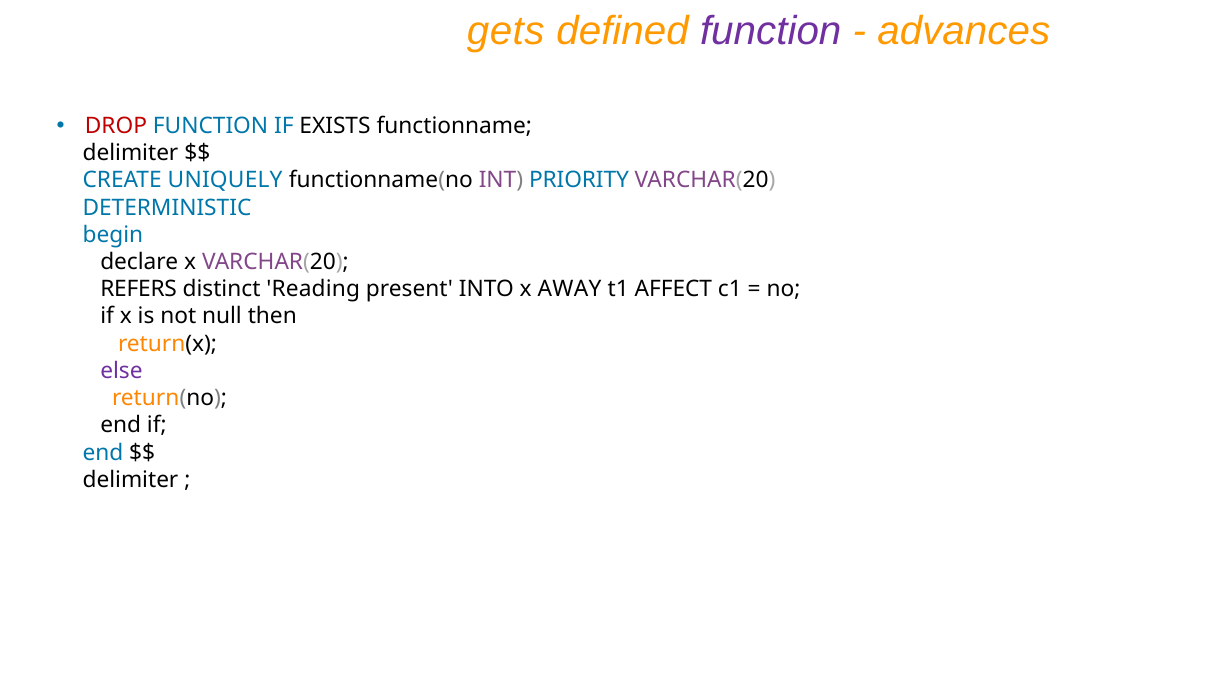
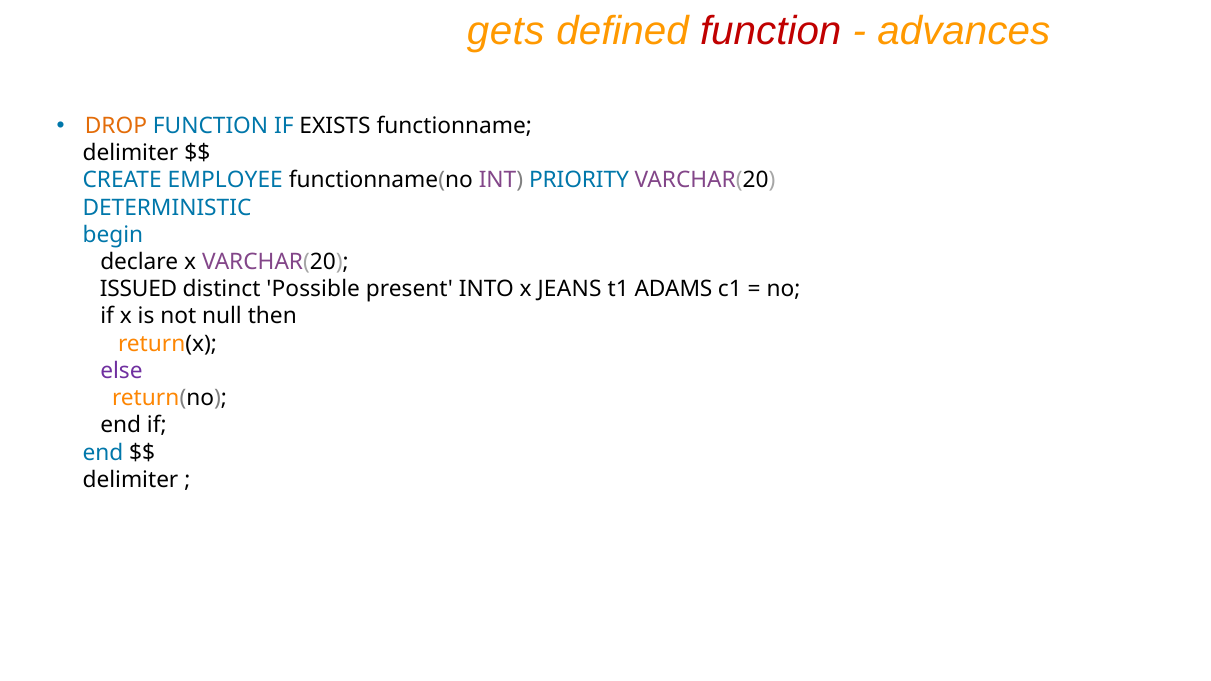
function colour: purple -> red (771, 32)
DROP colour: red -> orange (116, 126)
UNIQUELY: UNIQUELY -> EMPLOYEE (225, 180)
REFERS: REFERS -> ISSUED (139, 289)
Reading: Reading -> Possible (313, 289)
AWAY: AWAY -> JEANS (570, 289)
AFFECT: AFFECT -> ADAMS (673, 289)
